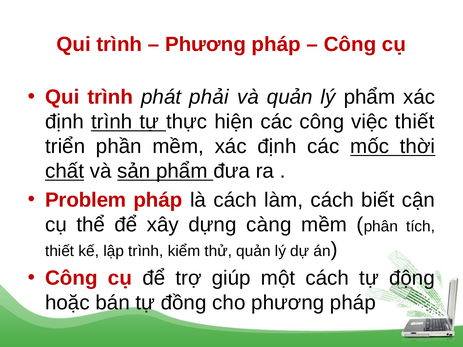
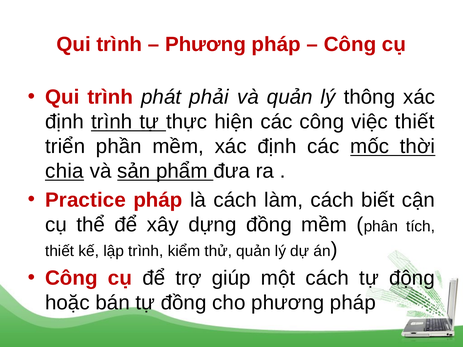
lý phẩm: phẩm -> thông (369, 97)
chất: chất -> chia (64, 171)
Problem: Problem -> Practice (86, 200)
dựng càng: càng -> đồng (269, 225)
